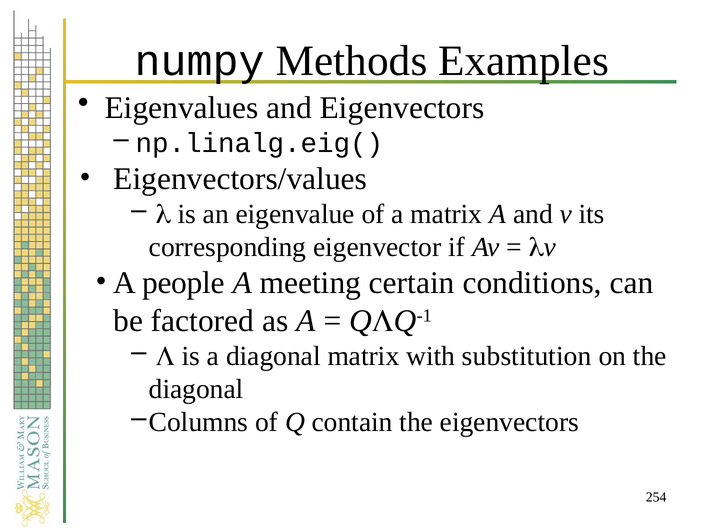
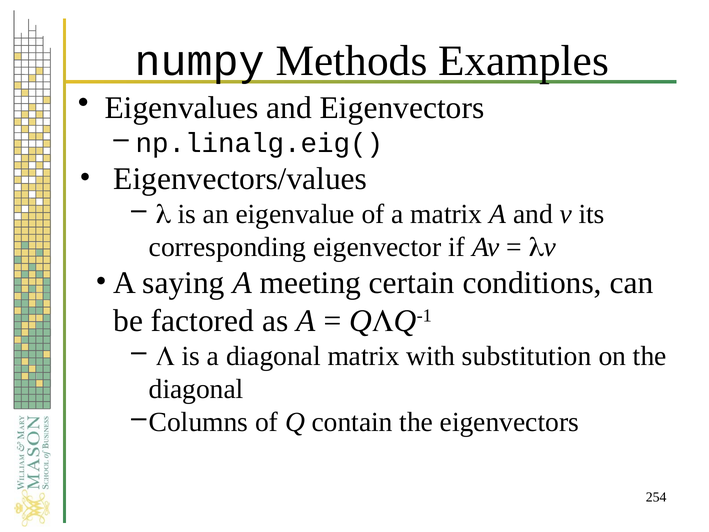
people: people -> saying (183, 283)
